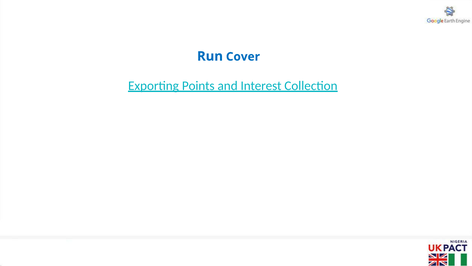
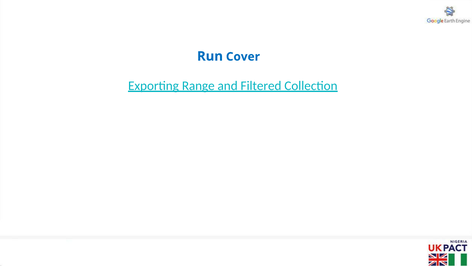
Points: Points -> Range (198, 86)
Interest: Interest -> Filtered (261, 86)
